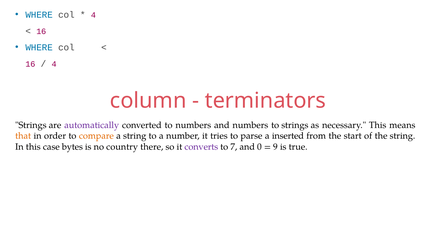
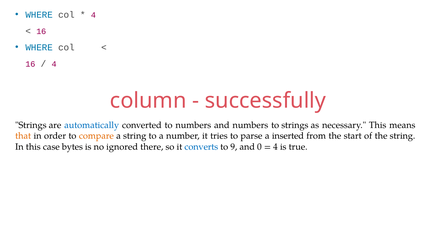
terminators: terminators -> successfully (265, 101)
automatically colour: purple -> blue (92, 125)
country: country -> ignored (122, 147)
converts colour: purple -> blue (201, 147)
7: 7 -> 9 (234, 147)
9: 9 -> 4 (275, 147)
